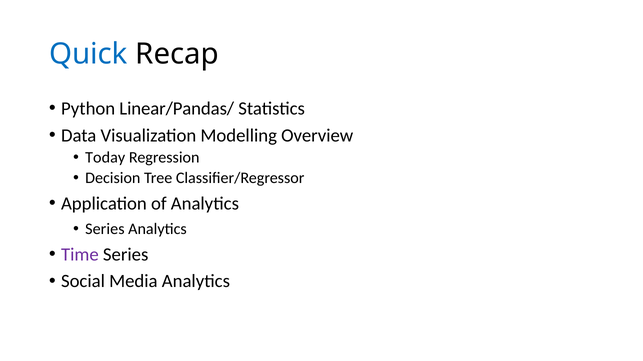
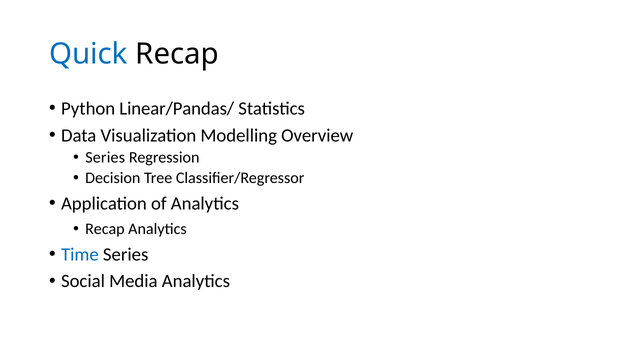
Today: Today -> Series (105, 158)
Series: Series -> Recap (105, 229)
Time colour: purple -> blue (80, 255)
